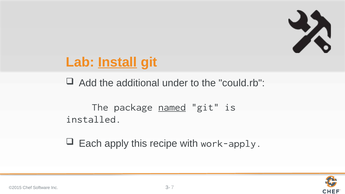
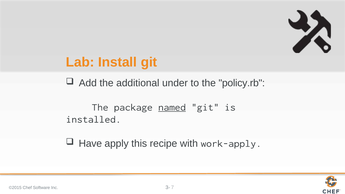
Install underline: present -> none (118, 62)
could.rb: could.rb -> policy.rb (242, 83)
Each: Each -> Have (90, 144)
